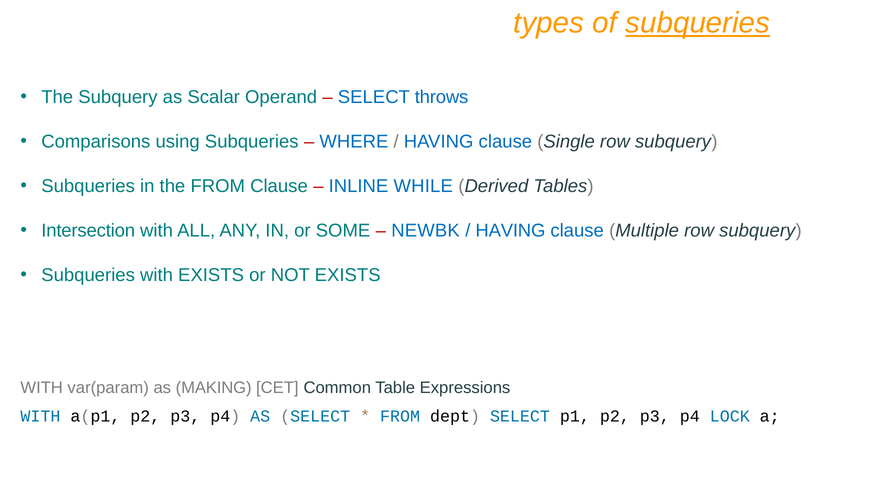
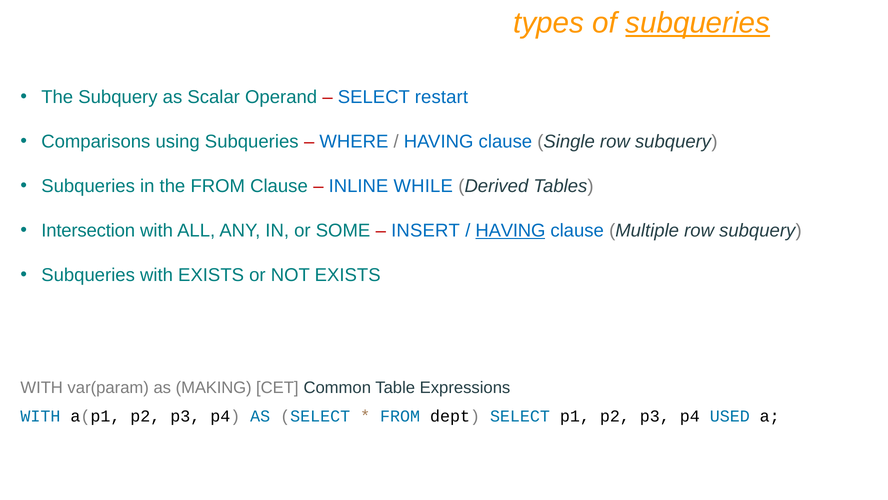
throws: throws -> restart (441, 97)
NEWBK: NEWBK -> INSERT (426, 230)
HAVING underline: none -> present (510, 230)
LOCK: LOCK -> USED (730, 416)
